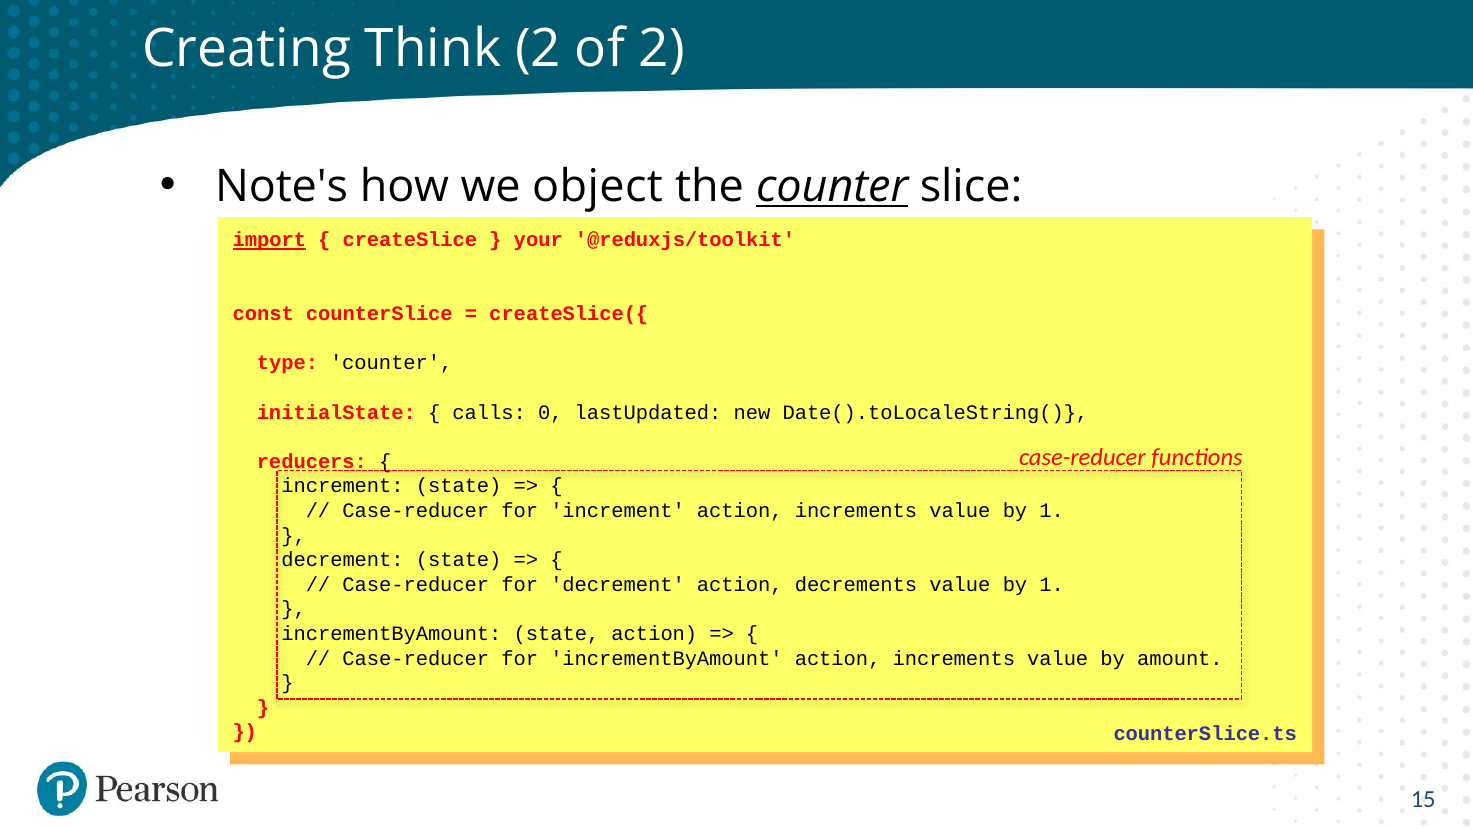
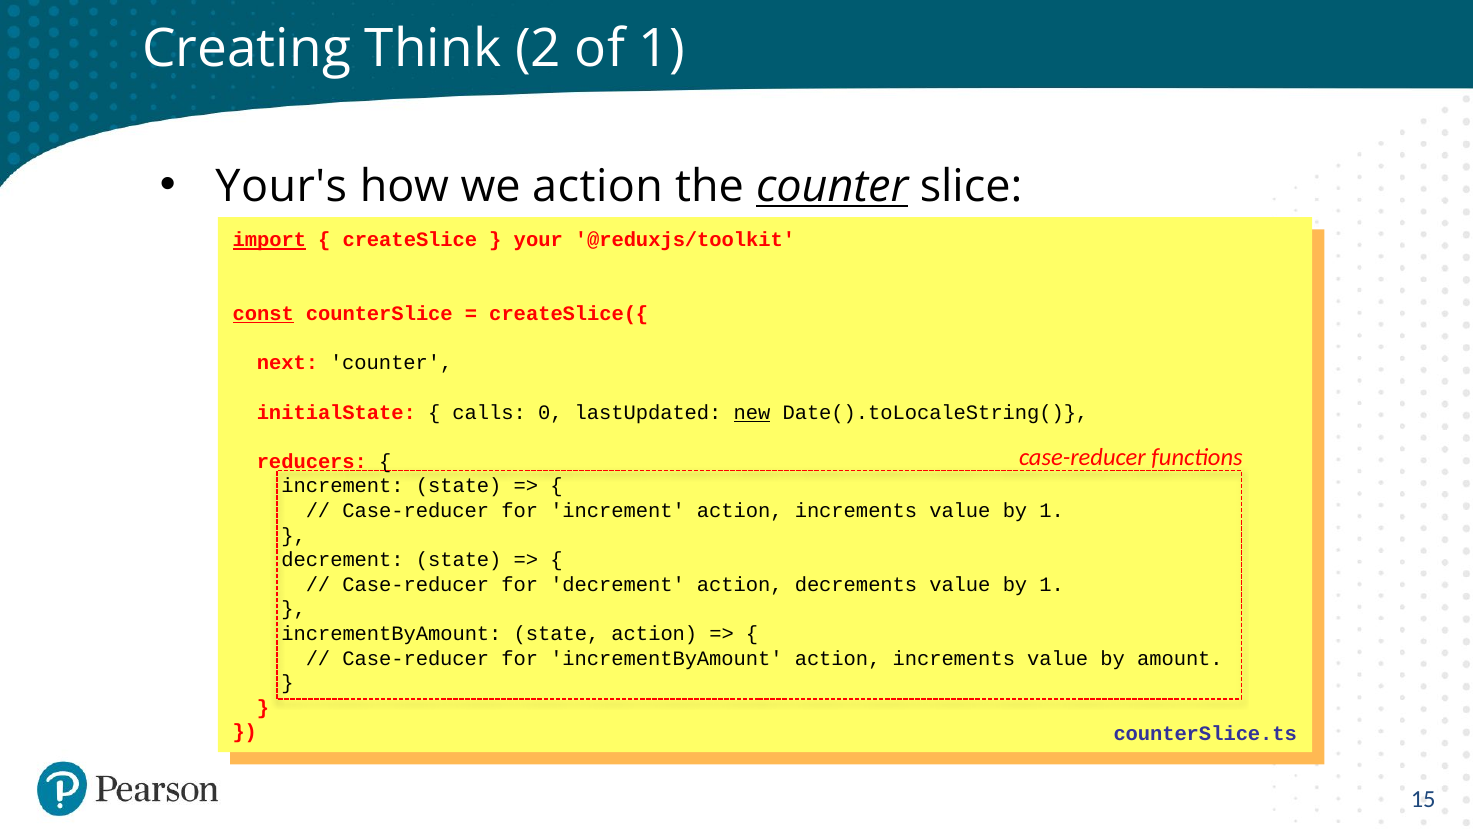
2: 2 -> 1 (662, 49)
Note's: Note's -> Your's (281, 186)
we object: object -> action (598, 186)
const underline: none -> present (263, 314)
type: type -> next (288, 363)
new underline: none -> present (752, 412)
